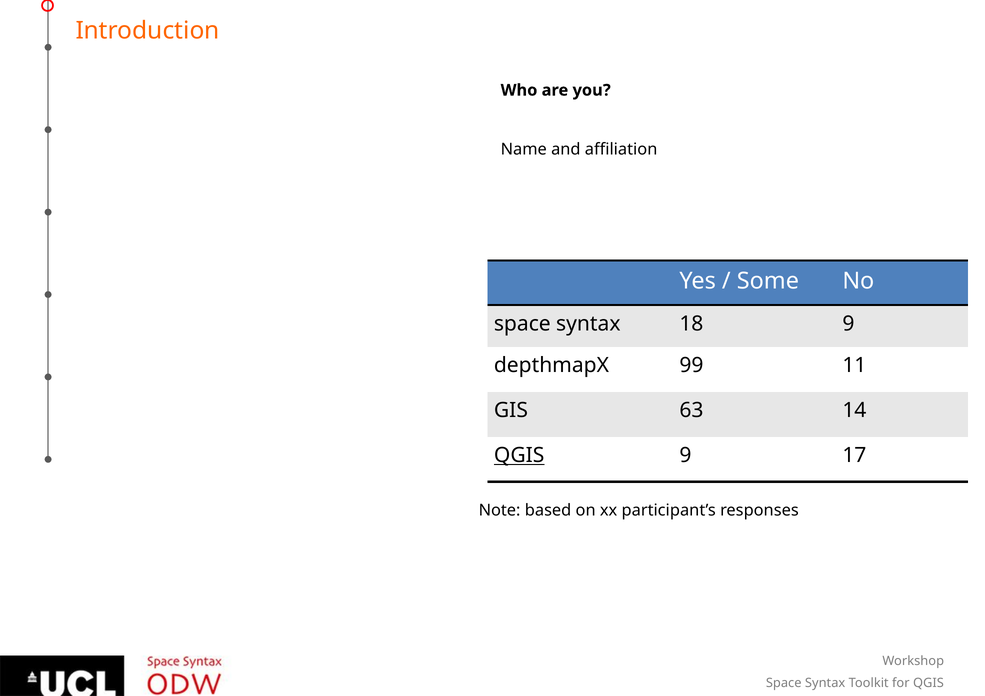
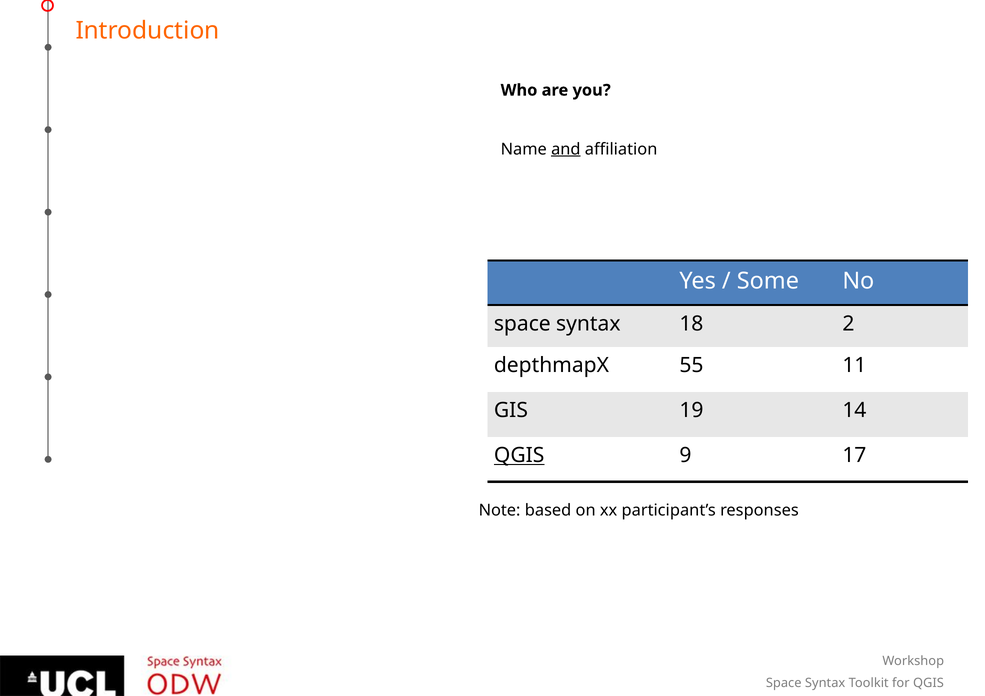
and underline: none -> present (566, 149)
18 9: 9 -> 2 (848, 324)
99: 99 -> 55 (691, 366)
63: 63 -> 19 (691, 411)
